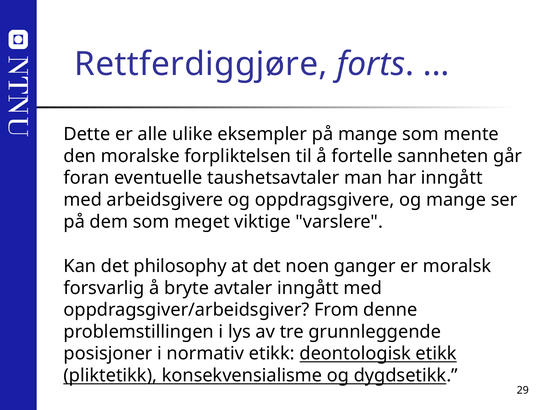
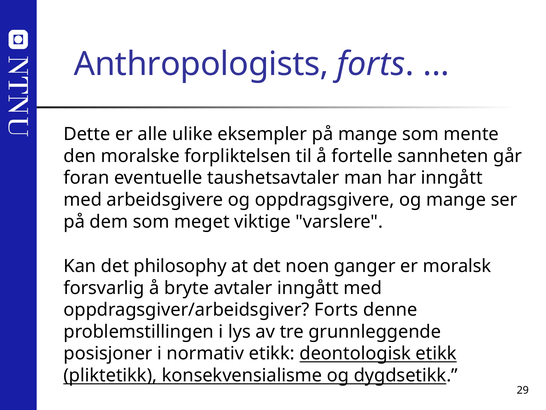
Rettferdiggjøre: Rettferdiggjøre -> Anthropologists (201, 64)
oppdragsgiver/arbeidsgiver From: From -> Forts (336, 309)
